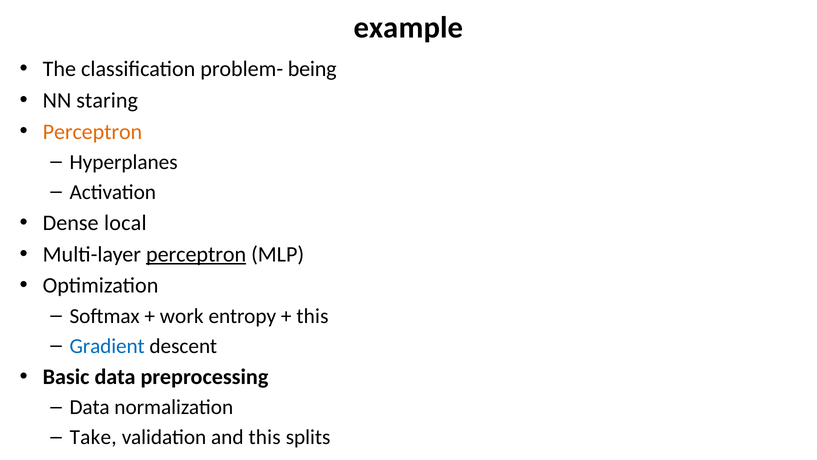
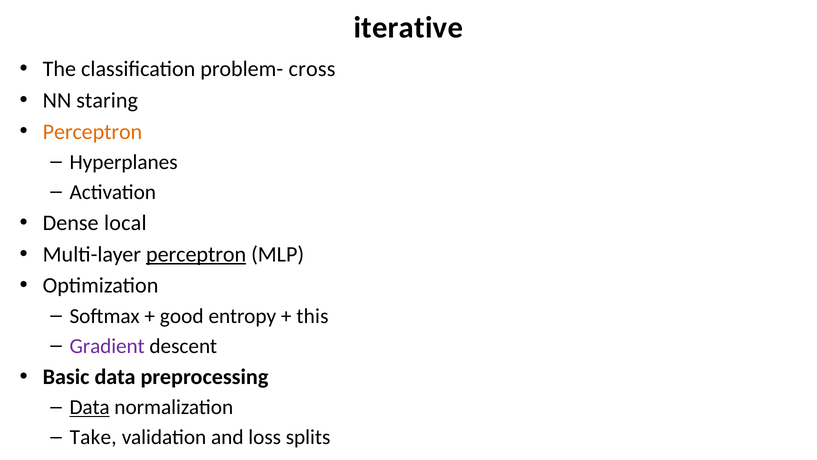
example: example -> iterative (408, 28)
being: being -> cross (312, 69)
work: work -> good (182, 316)
Gradient colour: blue -> purple (107, 346)
Data underline: none -> present (90, 407)
and this: this -> loss (265, 437)
